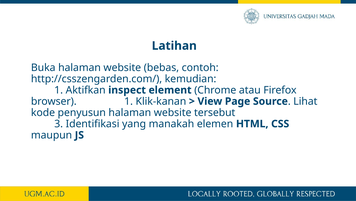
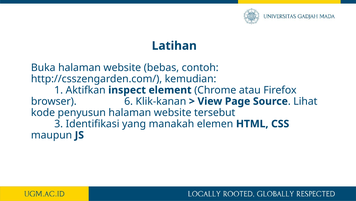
browser 1: 1 -> 6 (129, 101)
